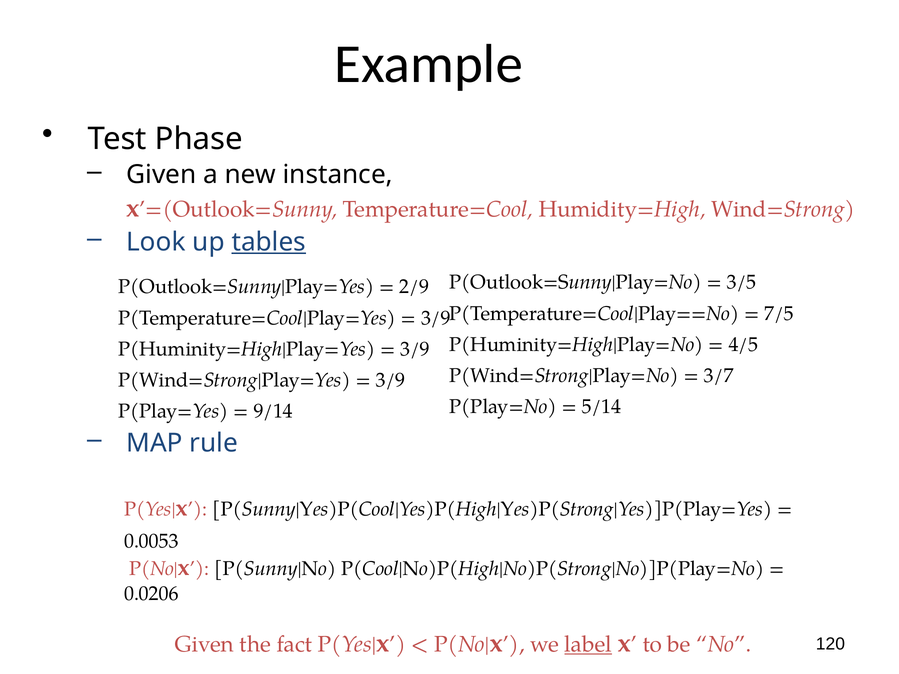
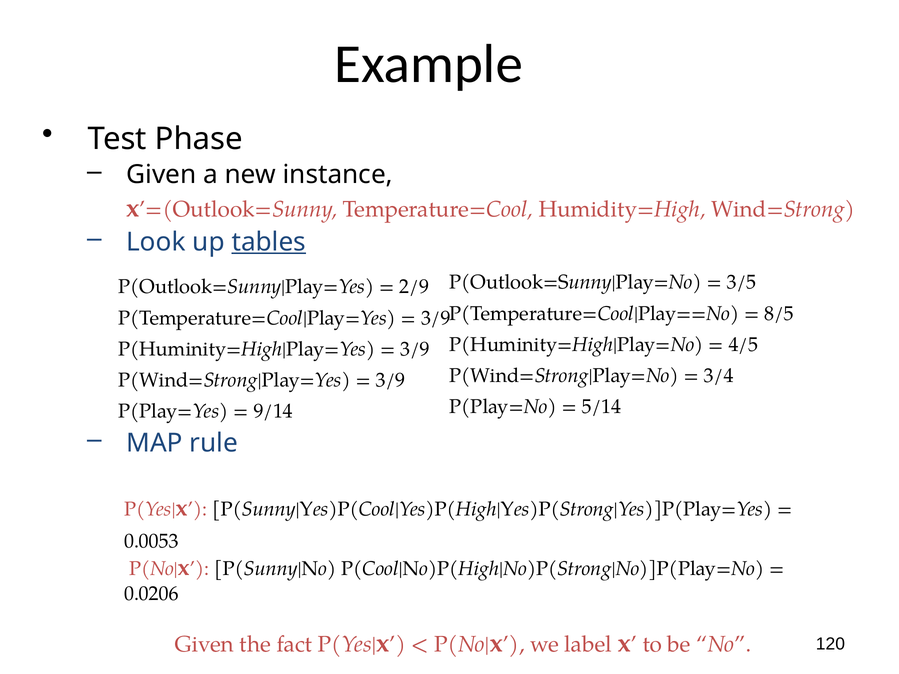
7/5: 7/5 -> 8/5 (779, 314)
3/7: 3/7 -> 3/4 (719, 376)
label underline: present -> none (588, 645)
